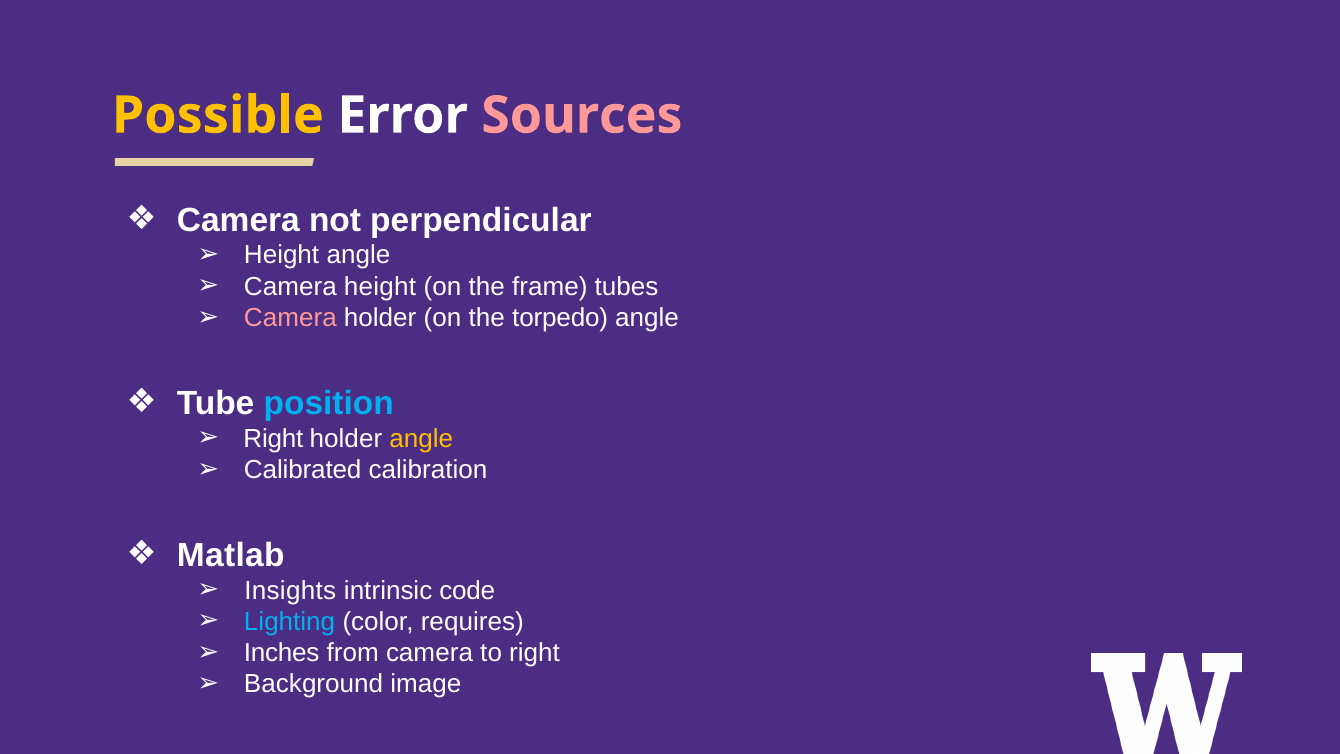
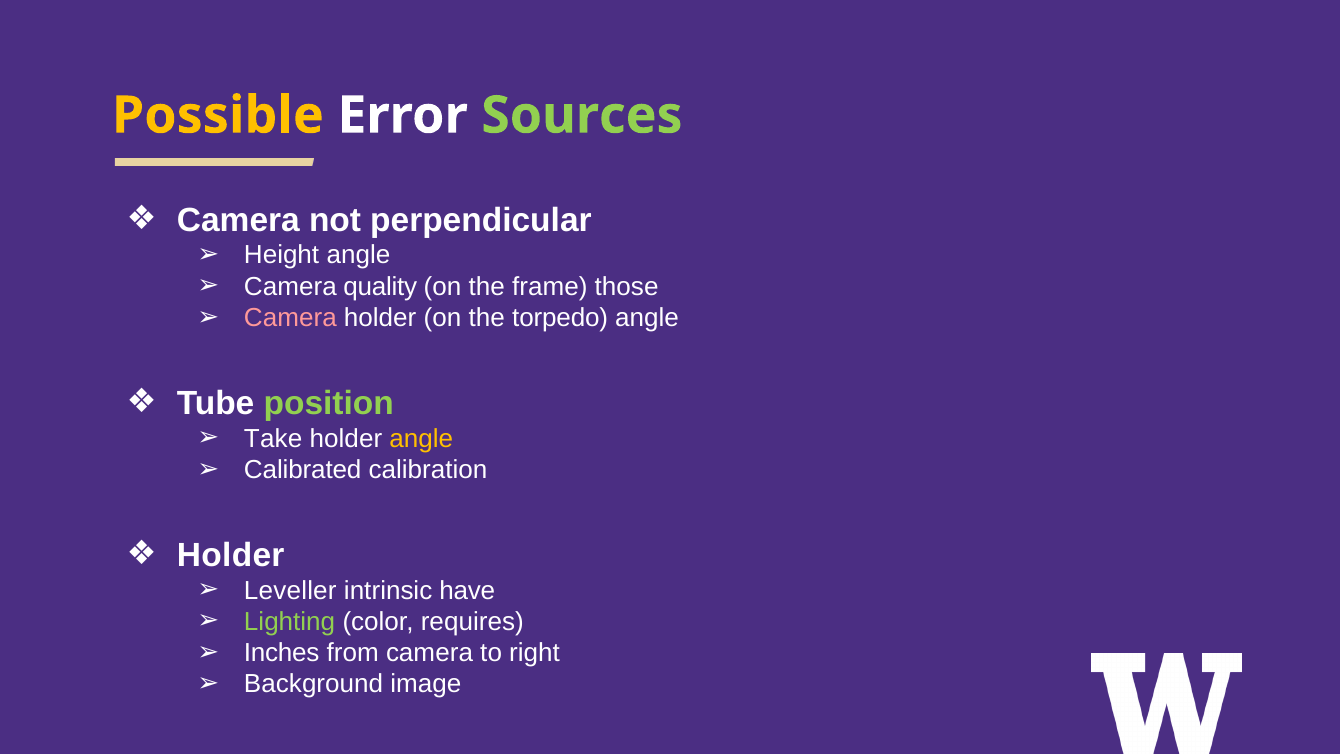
Sources colour: pink -> light green (582, 115)
Camera height: height -> quality (380, 287)
tubes: tubes -> those (627, 287)
position colour: light blue -> light green (329, 403)
Right: Right -> Take (273, 438)
Matlab: Matlab -> Holder (231, 555)
Insights: Insights -> Leveller (290, 590)
code: code -> have (467, 590)
Lighting colour: light blue -> light green (290, 622)
